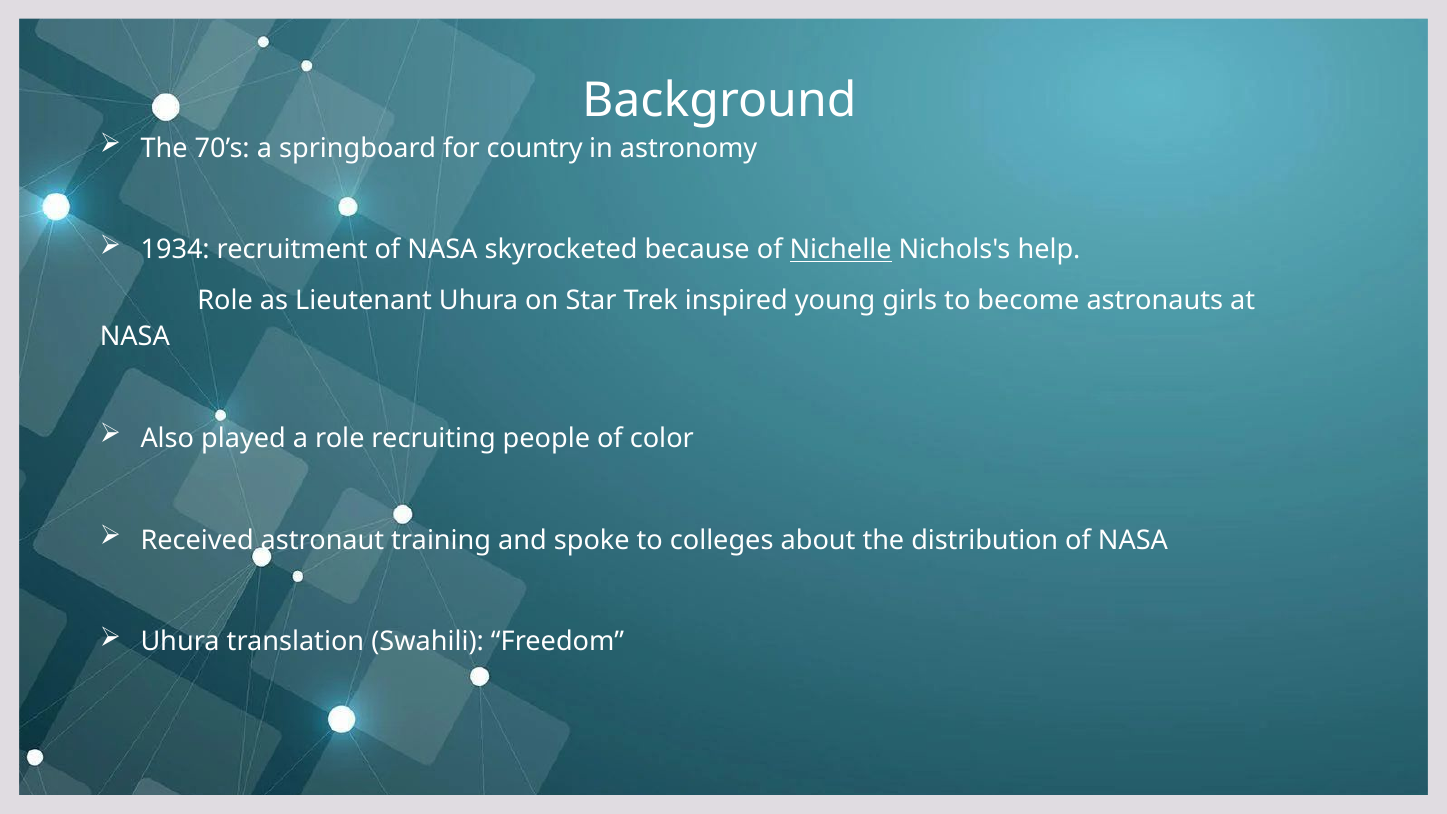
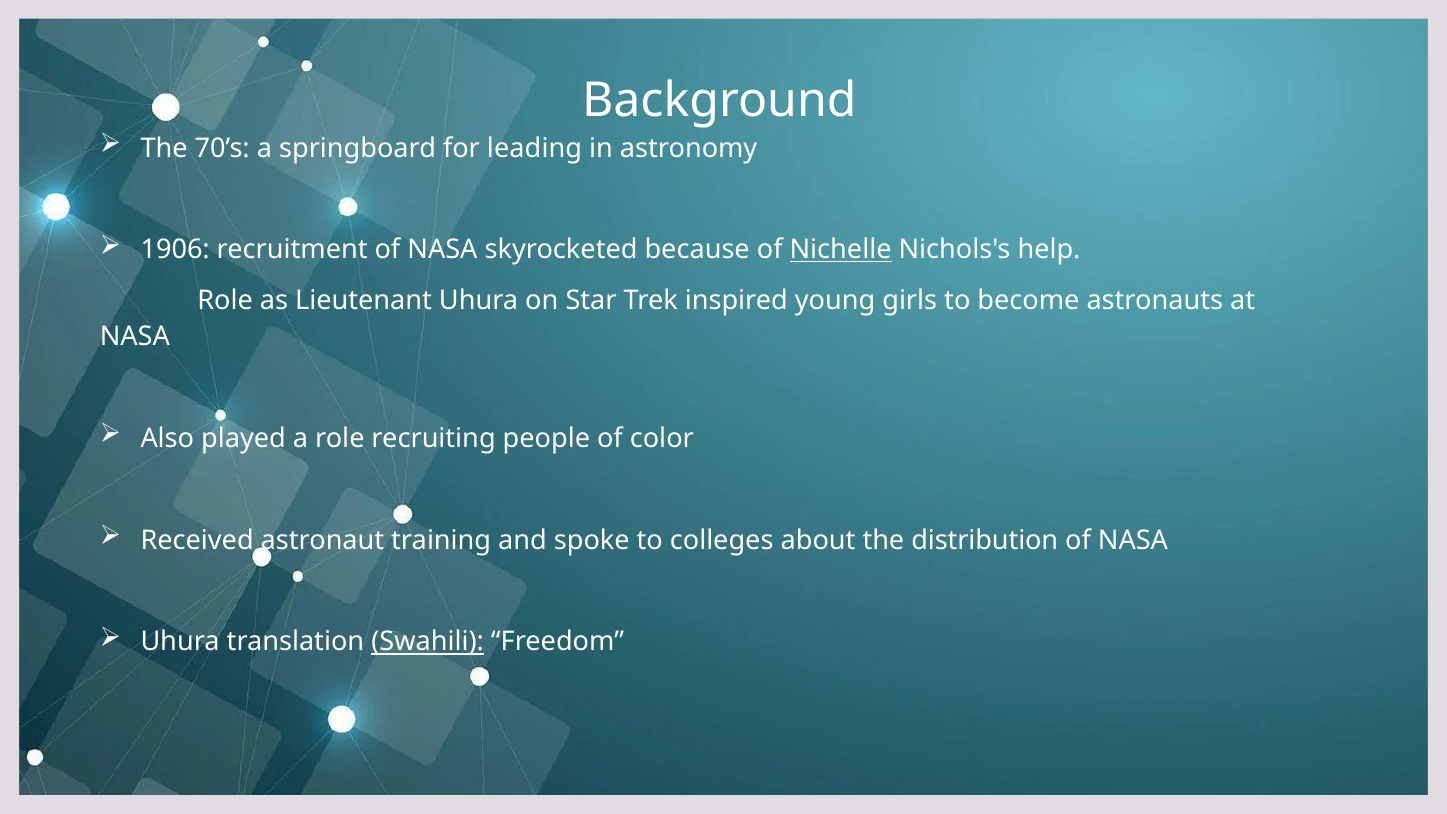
country: country -> leading (535, 148)
1934: 1934 -> 1906 (175, 250)
Swahili underline: none -> present (428, 642)
